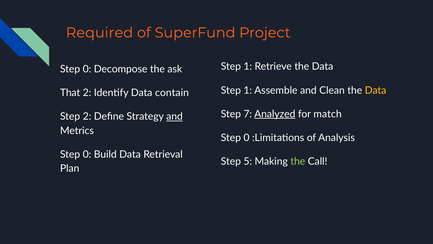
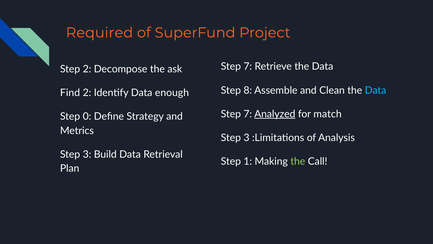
1: 1 -> 7 (248, 66)
0: 0 -> 2 (87, 69)
1: 1 -> 8 (248, 90)
Data colour: yellow -> light blue (376, 90)
That: That -> Find (70, 93)
contain: contain -> enough (172, 93)
Step 2: 2 -> 0 (87, 116)
and underline: present -> none (175, 116)
0: 0 -> 3 (247, 138)
0: 0 -> 3 (87, 154)
5: 5 -> 1 (248, 161)
